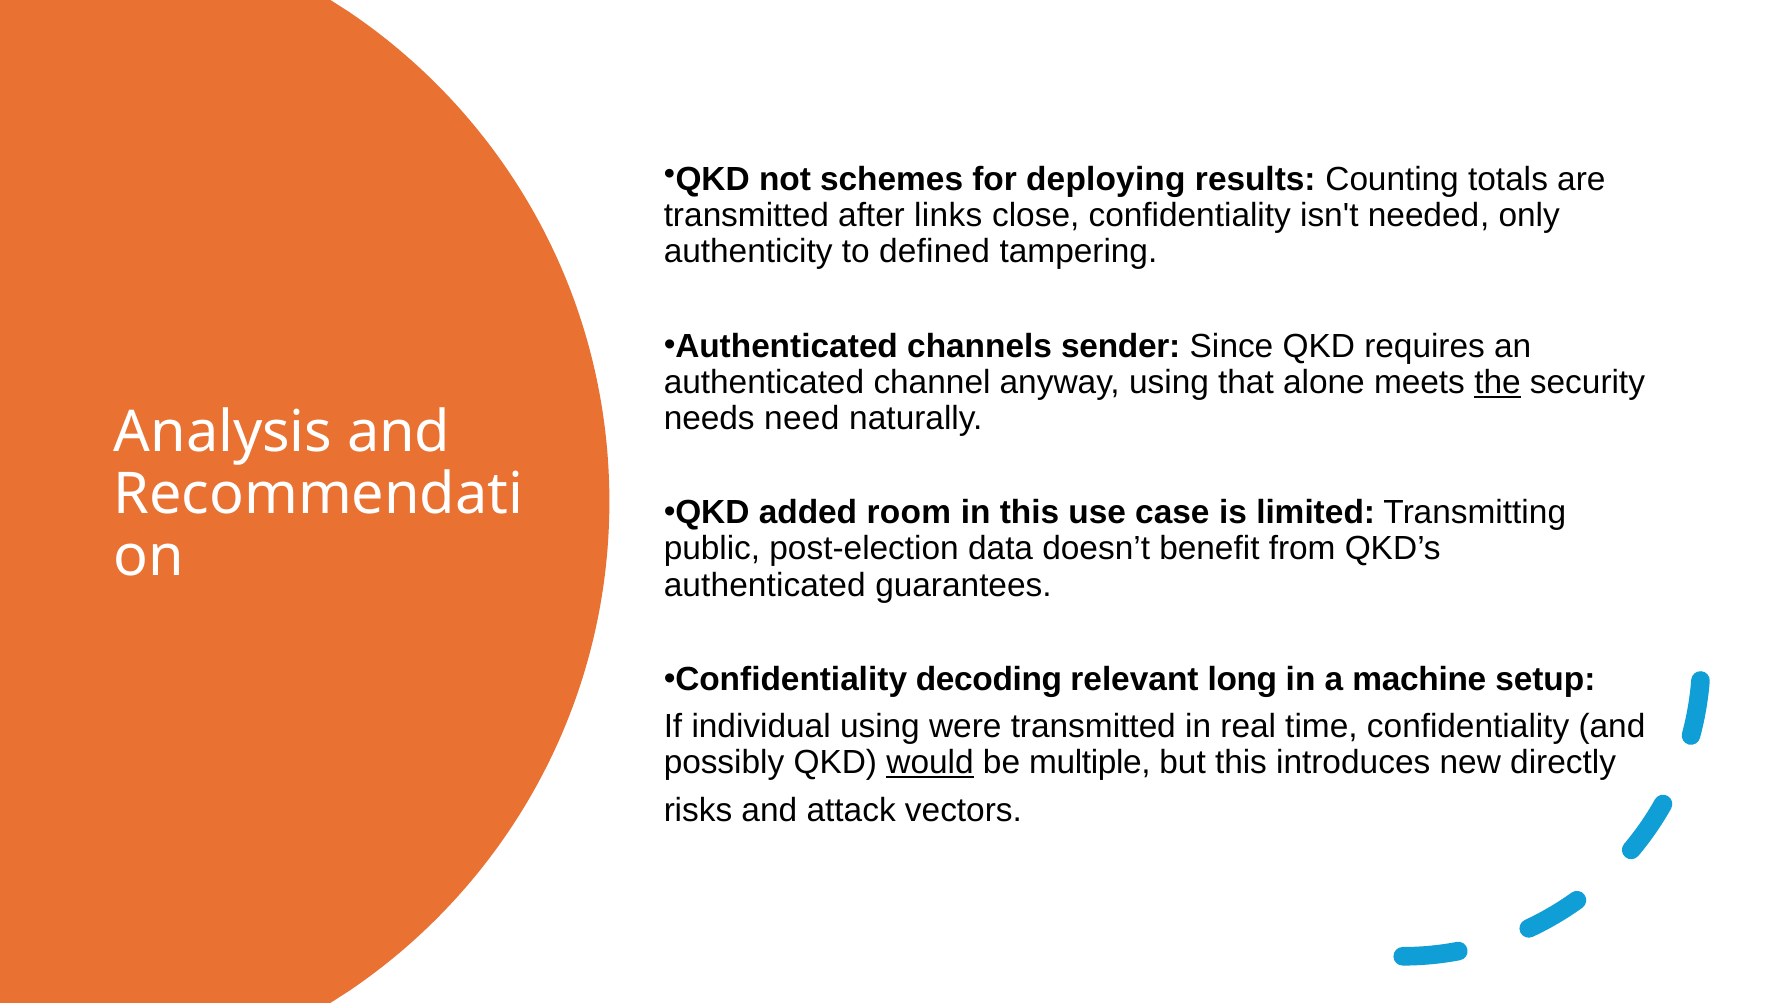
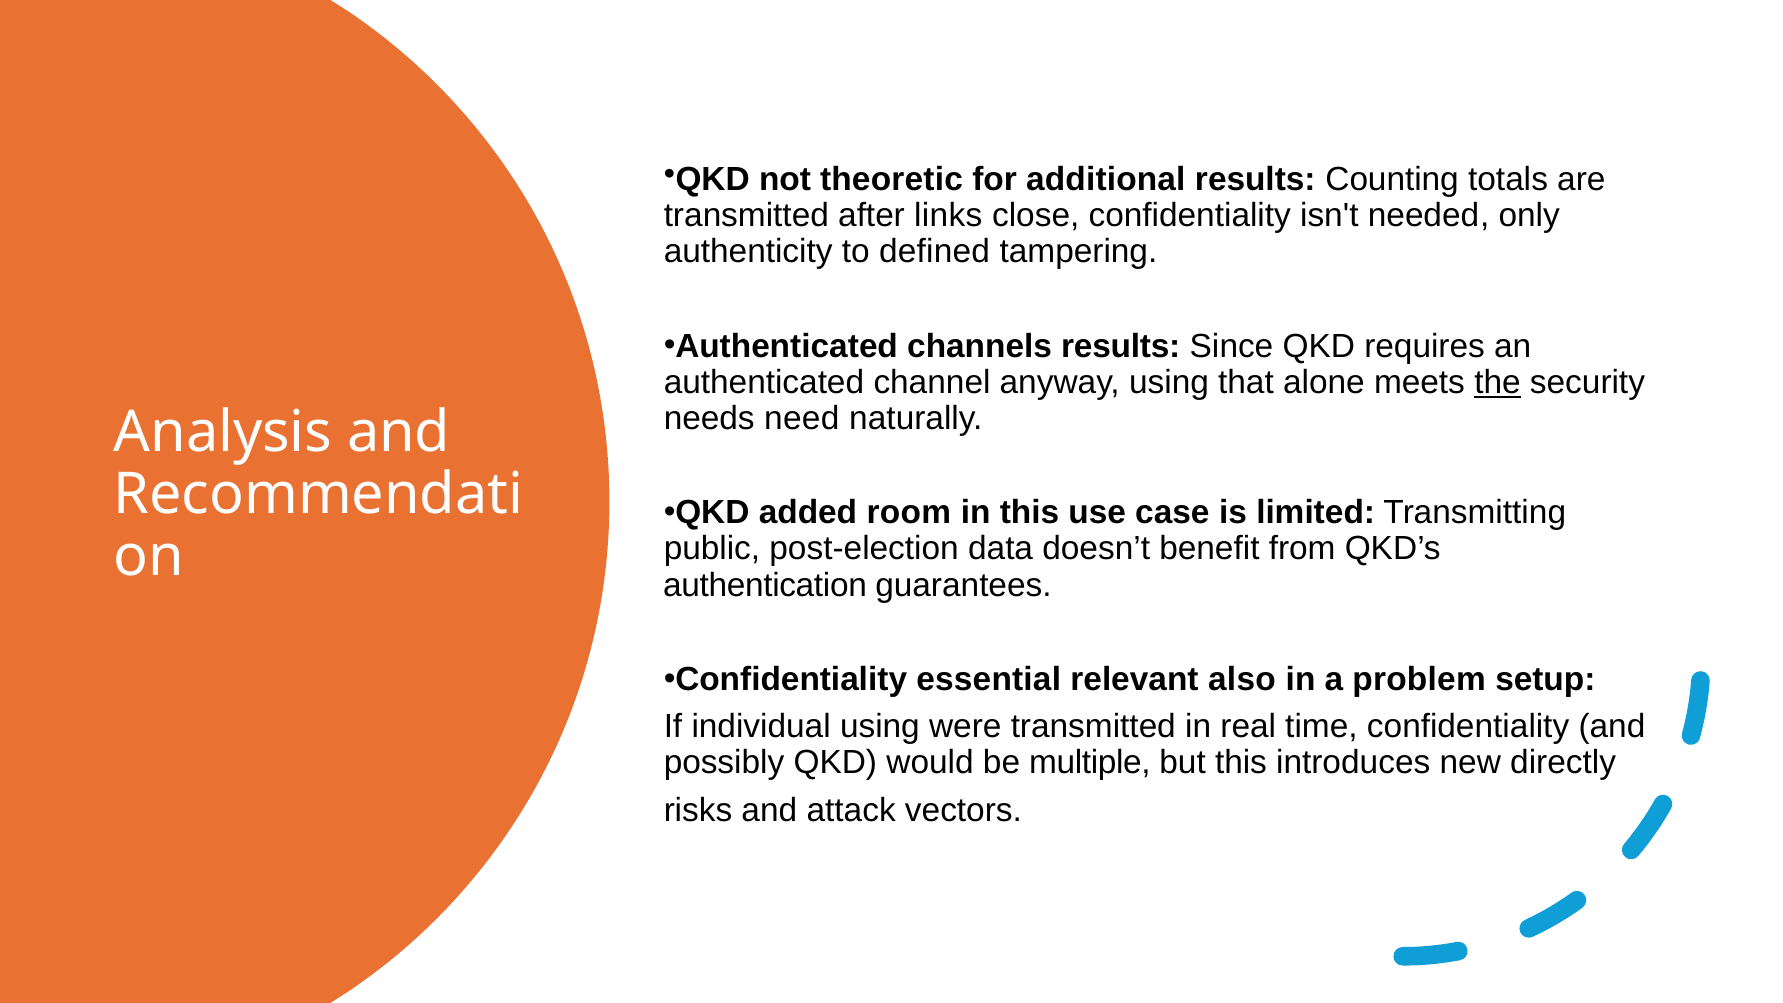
schemes: schemes -> theoretic (891, 179)
deploying: deploying -> additional (1106, 179)
channels sender: sender -> results (1121, 346)
authenticated: authenticated -> authentication (765, 585)
decoding: decoding -> essential (989, 679)
long: long -> also (1242, 679)
machine: machine -> problem (1419, 679)
would underline: present -> none (930, 763)
